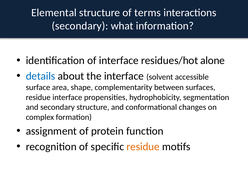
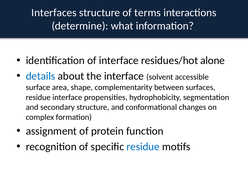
Elemental: Elemental -> Interfaces (54, 13)
secondary: secondary -> determine (80, 26)
residue colour: orange -> blue (143, 147)
